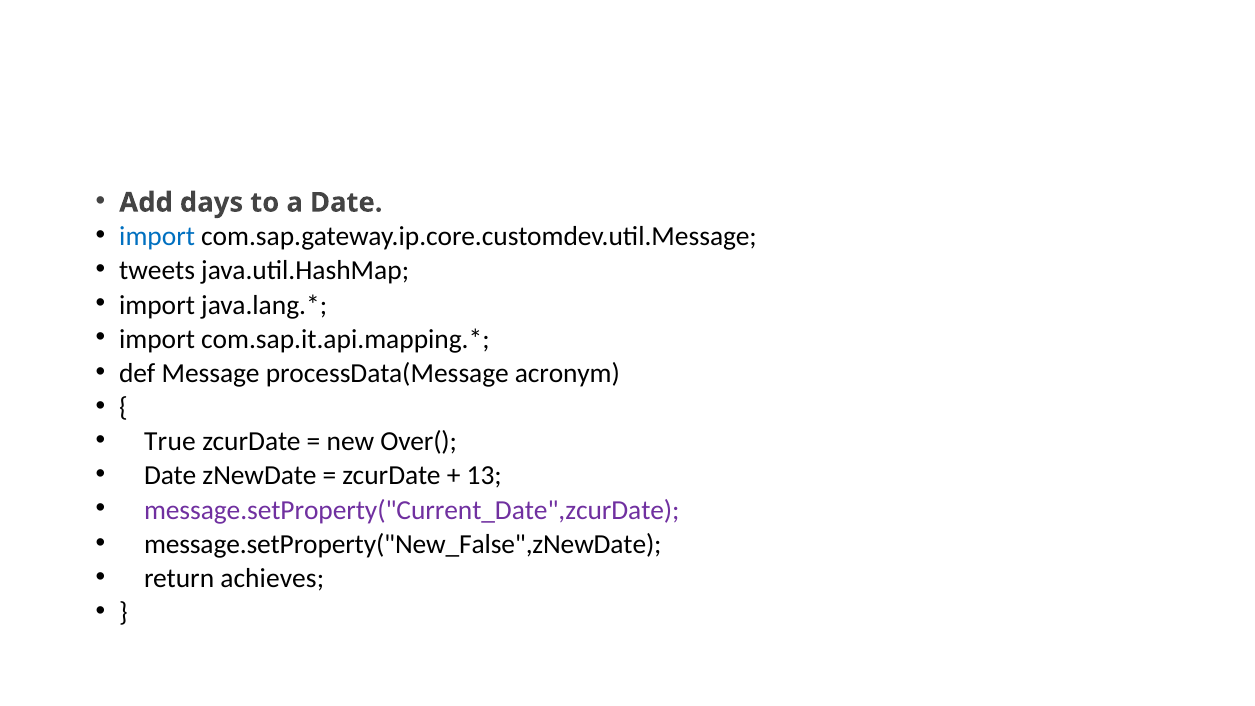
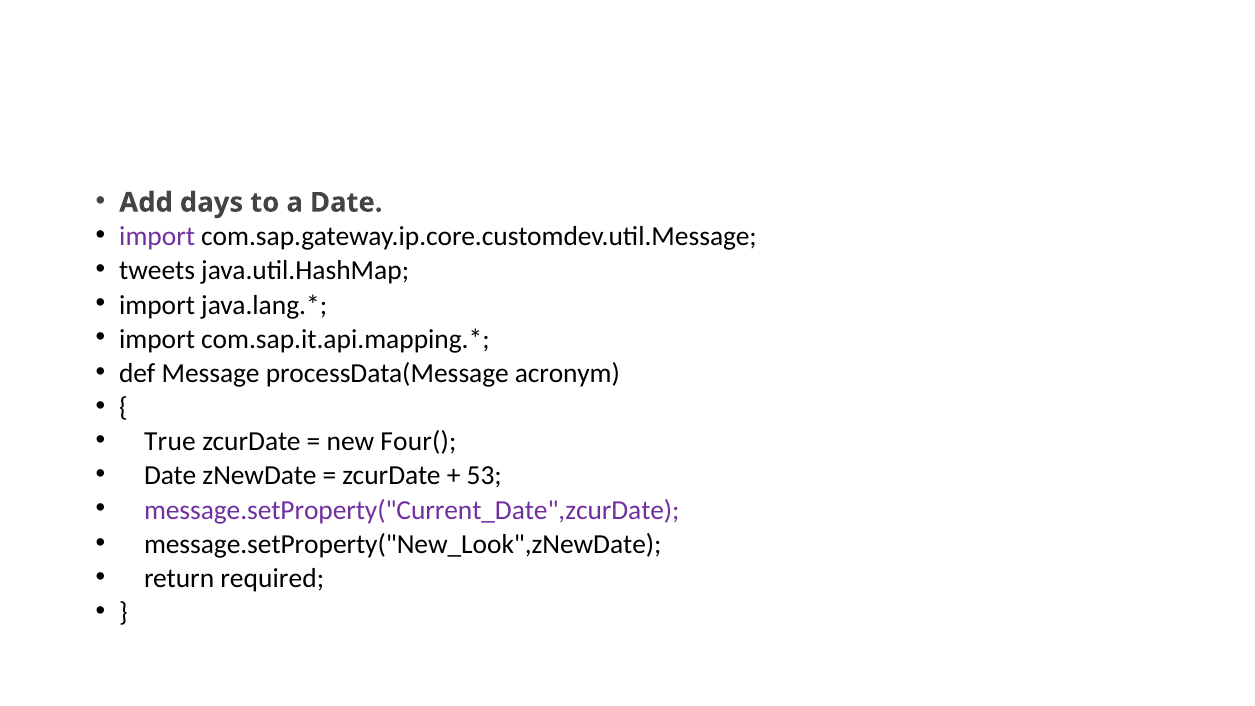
import colour: blue -> purple (157, 237)
Over(: Over( -> Four( (418, 442)
13: 13 -> 53 (484, 476)
message.setProperty("New_False",zNewDate: message.setProperty("New_False",zNewDate -> message.setProperty("New_Look",zNewDate (403, 544)
achieves: achieves -> required (272, 578)
